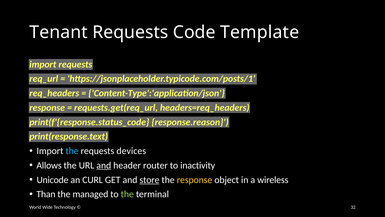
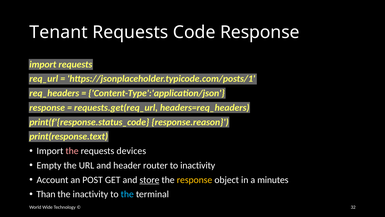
Code Template: Template -> Response (260, 32)
the colour: light blue -> pink (72, 151)
Allows: Allows -> Empty (49, 165)
and underline: present -> none (104, 165)
Unicode: Unicode -> Account (52, 179)
CURL: CURL -> POST (93, 179)
wireless: wireless -> minutes (273, 179)
the managed: managed -> inactivity (90, 194)
the colour: light green -> light blue (127, 194)
